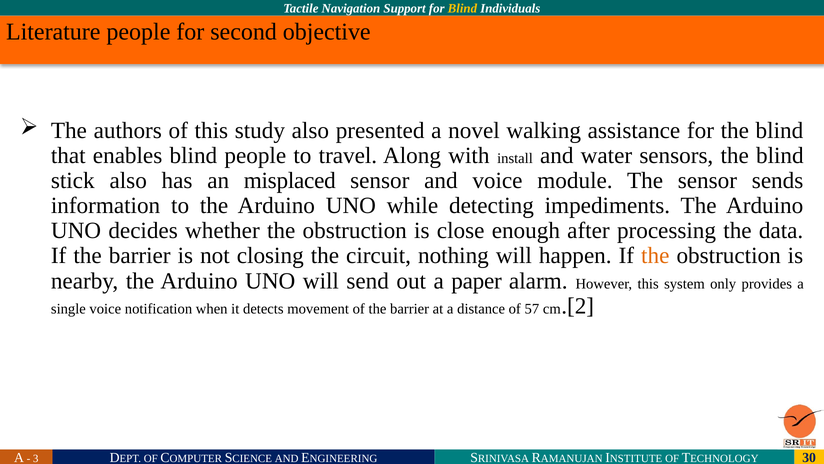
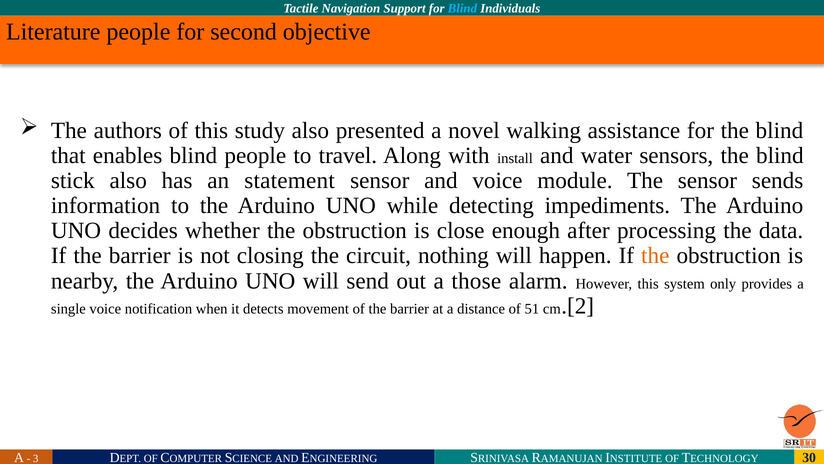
Blind colour: yellow -> light blue (462, 9)
misplaced: misplaced -> statement (290, 180)
paper: paper -> those (476, 281)
57: 57 -> 51 (532, 308)
